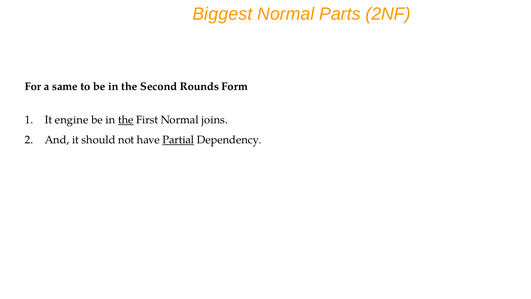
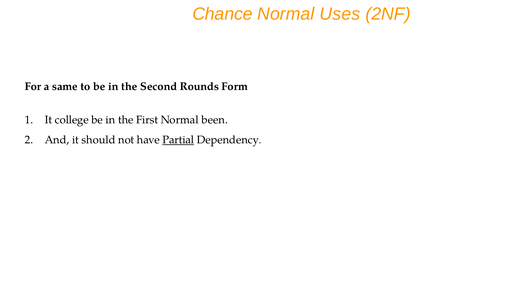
Biggest: Biggest -> Chance (222, 14)
Parts: Parts -> Uses (340, 14)
engine: engine -> college (72, 120)
the underline: present -> none (126, 120)
joins: joins -> been (215, 120)
